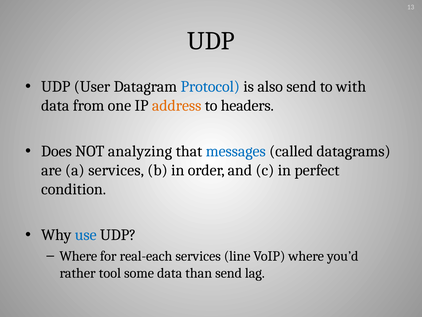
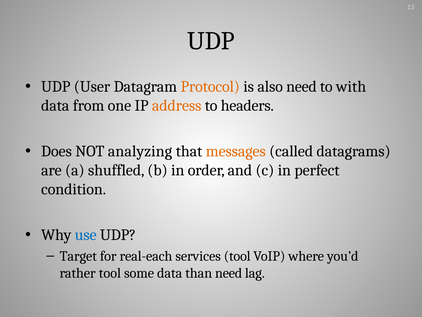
Protocol colour: blue -> orange (210, 87)
also send: send -> need (302, 87)
messages colour: blue -> orange (236, 151)
a services: services -> shuffled (116, 170)
Where: Where -> Target (78, 256)
services line: line -> tool (237, 256)
than send: send -> need (229, 273)
